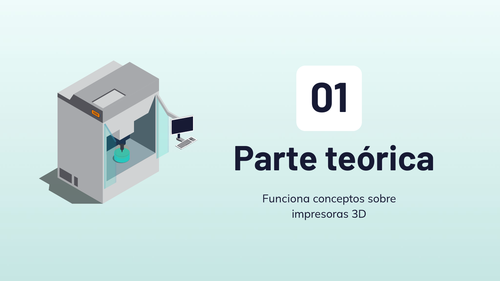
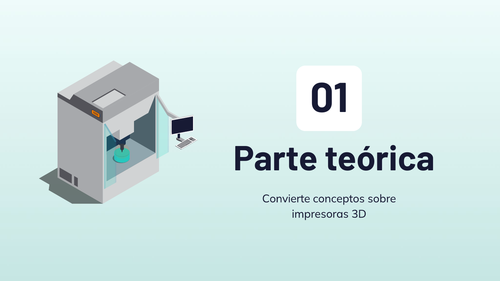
Funciona: Funciona -> Convierte (286, 199)
